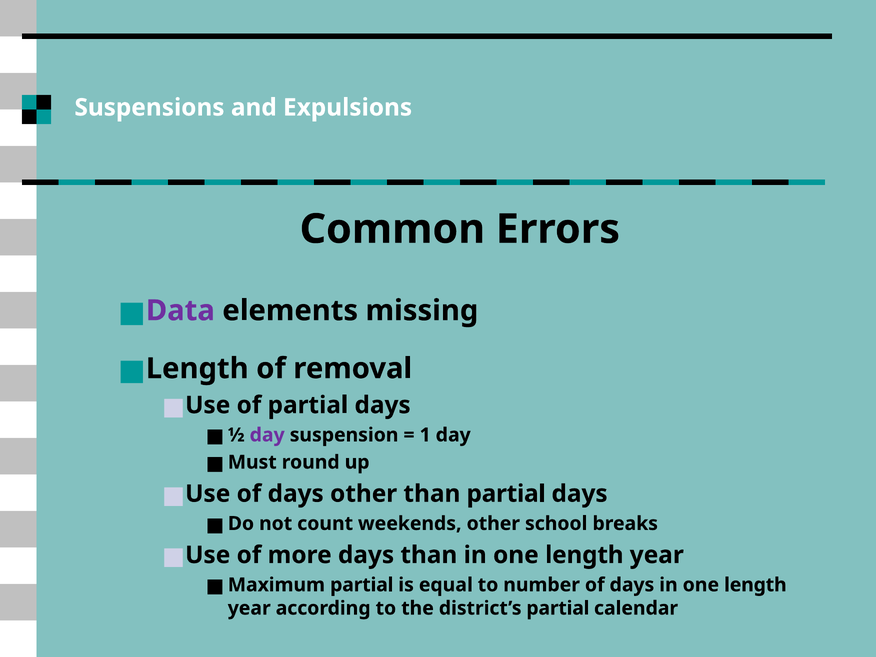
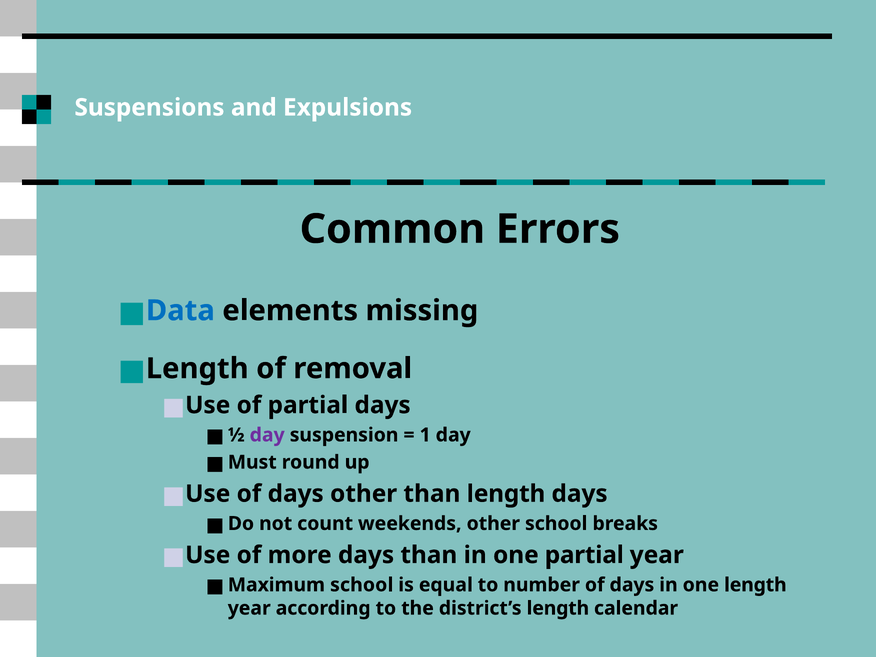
Data colour: purple -> blue (180, 311)
than partial: partial -> length (506, 494)
than in one length: length -> partial (584, 555)
Maximum partial: partial -> school (362, 585)
district’s partial: partial -> length (558, 608)
